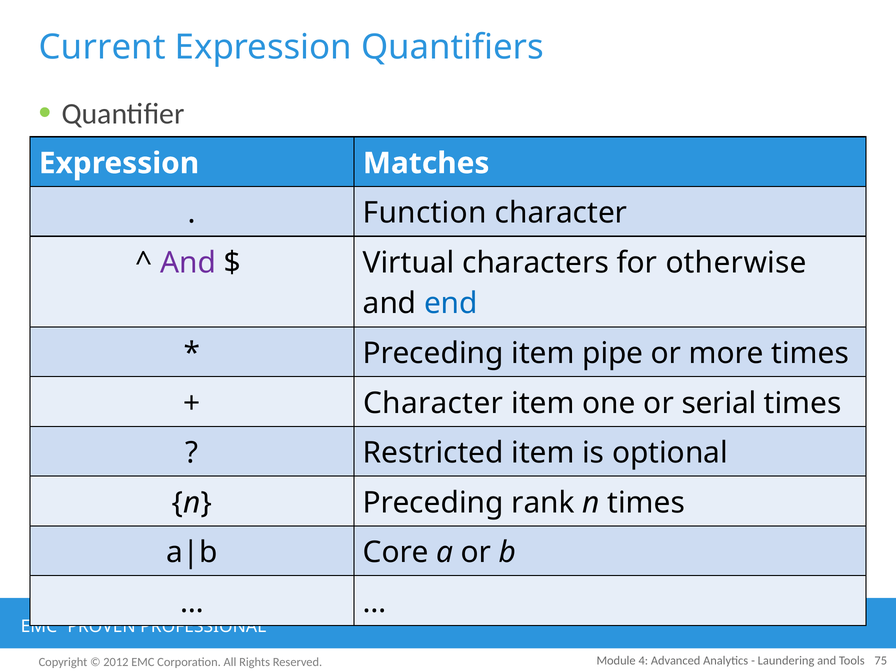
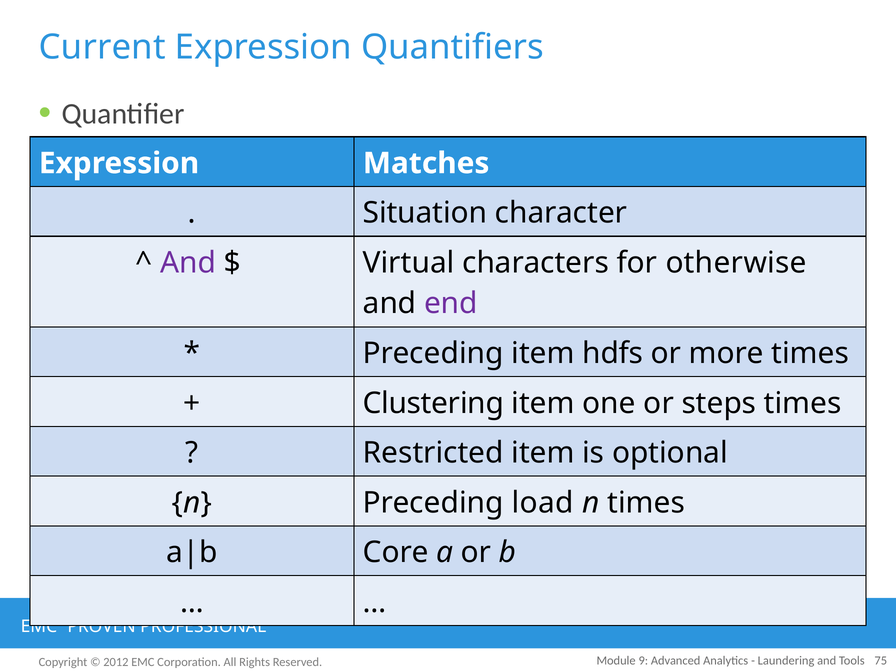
Function: Function -> Situation (425, 213)
end colour: blue -> purple (451, 304)
pipe: pipe -> hdfs (613, 353)
Character: Character -> Clustering (433, 403)
serial: serial -> steps (719, 403)
rank: rank -> load (543, 503)
4: 4 -> 9 (643, 661)
